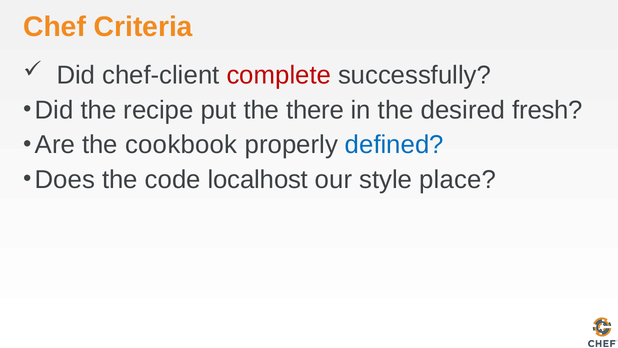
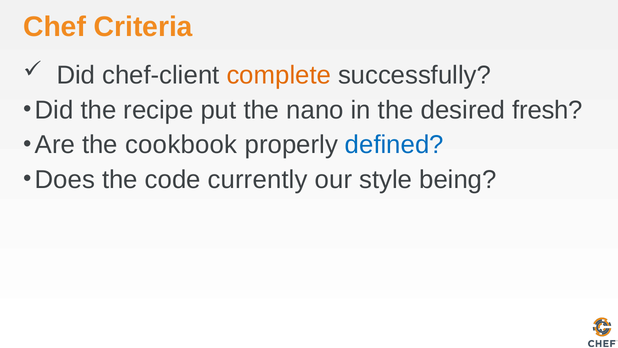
complete colour: red -> orange (279, 75)
there: there -> nano (315, 110)
localhost: localhost -> currently (258, 179)
place: place -> being (458, 179)
